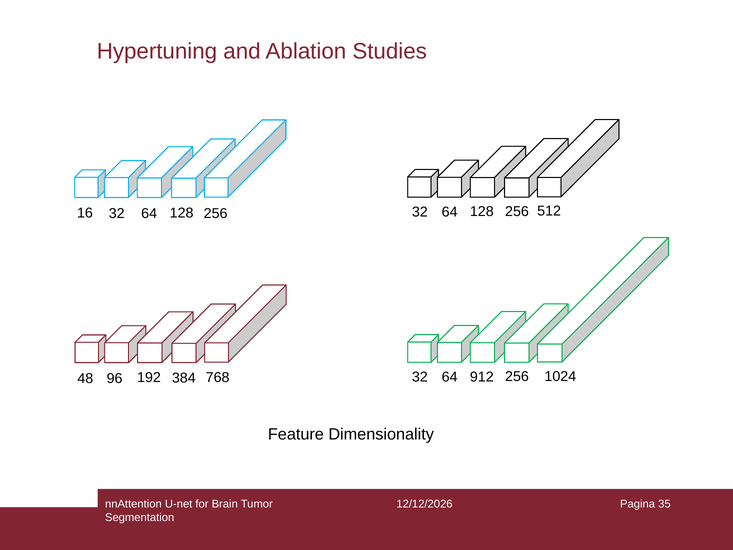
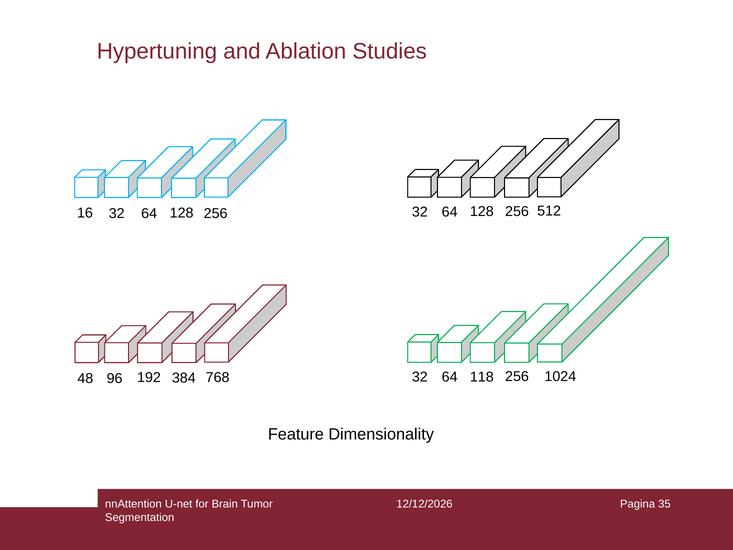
912: 912 -> 118 (482, 377)
